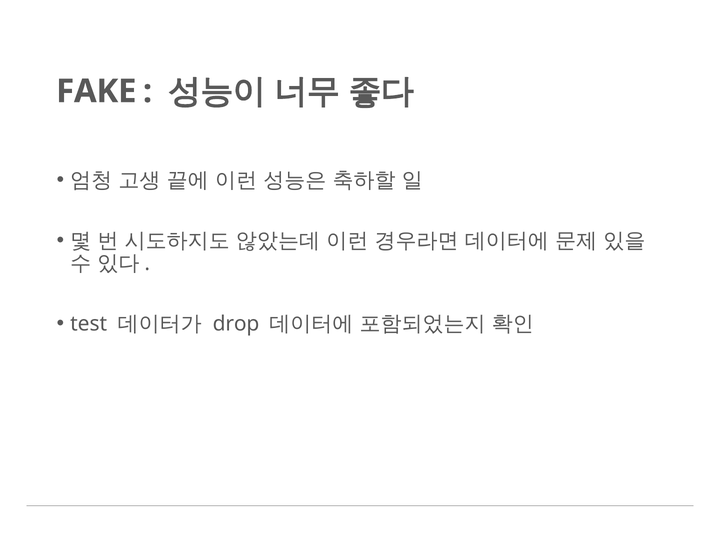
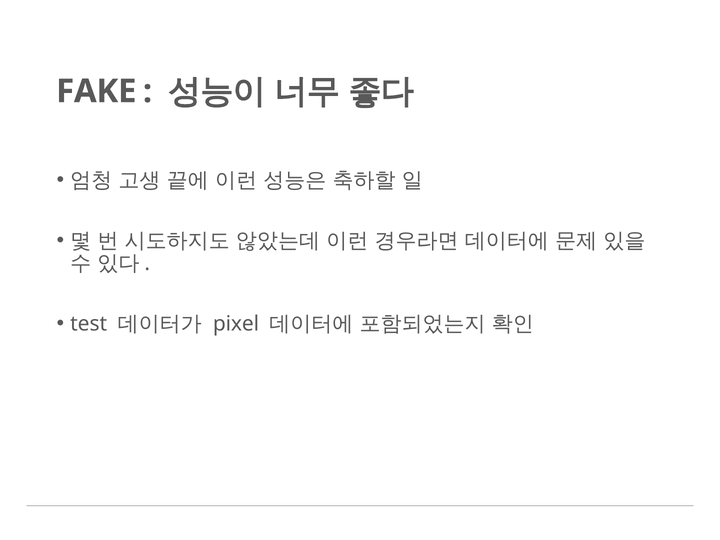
drop: drop -> pixel (236, 324)
